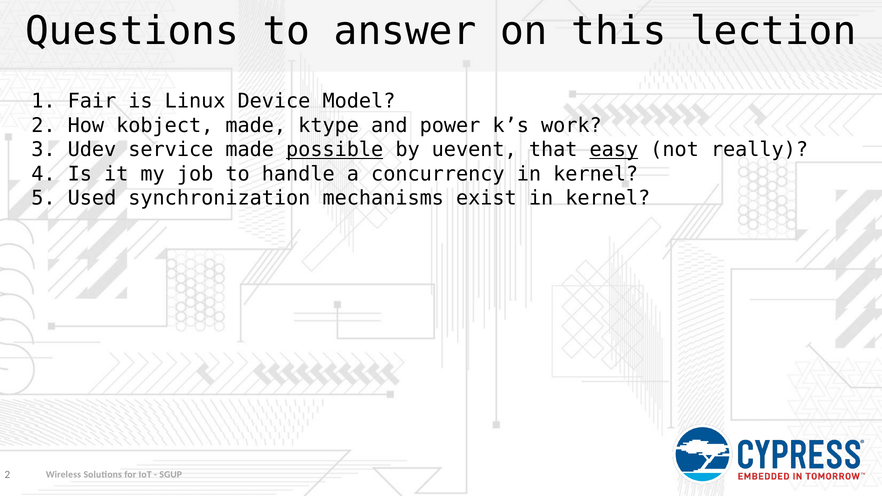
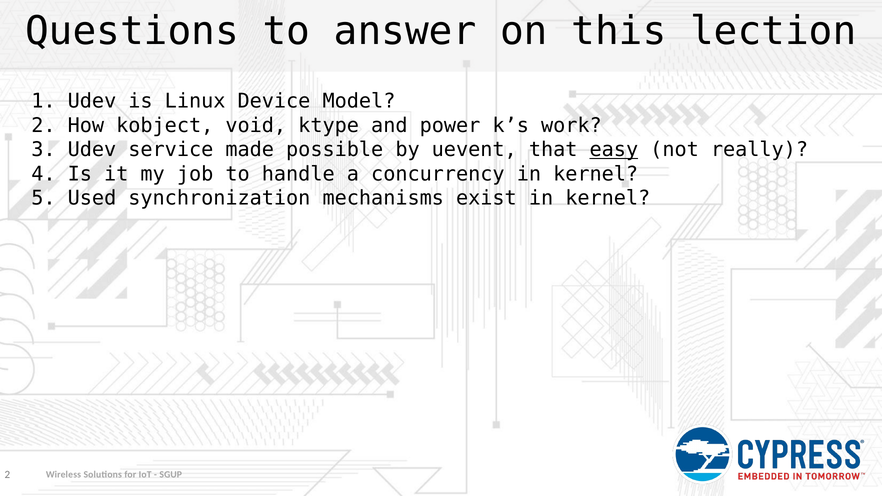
1 Fair: Fair -> Udev (92, 101)
kobject made: made -> void (256, 126)
possible underline: present -> none (335, 150)
